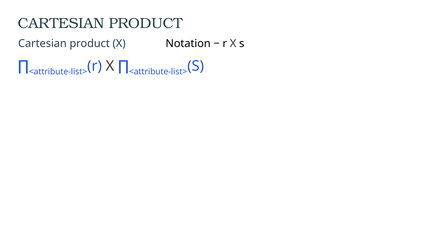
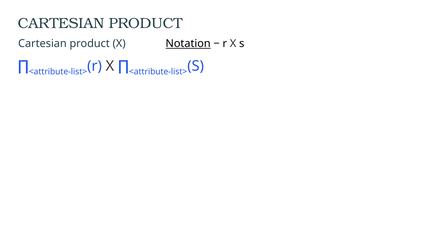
Notation underline: none -> present (188, 44)
